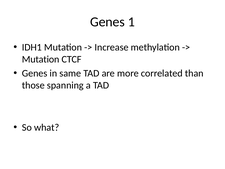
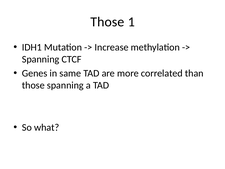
Genes: Genes -> Those (107, 22)
Mutation: Mutation -> Spanning (41, 59)
